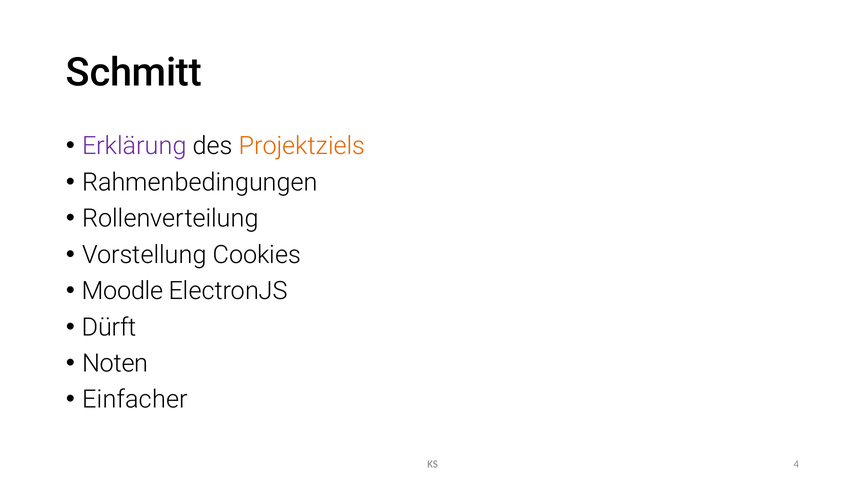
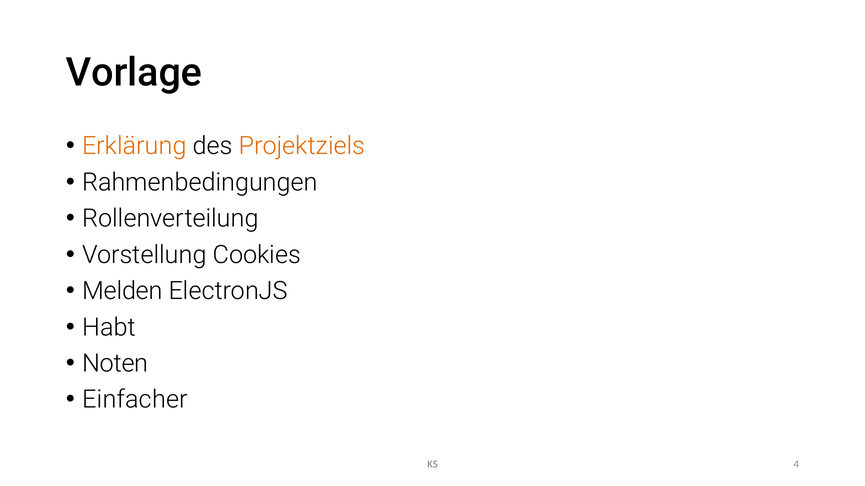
Schmitt: Schmitt -> Vorlage (134, 73)
Erklärung colour: purple -> orange (134, 146)
Moodle: Moodle -> Melden (122, 291)
Dürft: Dürft -> Habt (109, 328)
